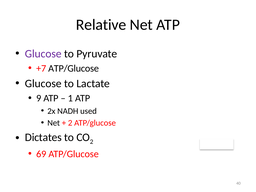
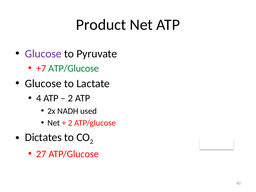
Relative: Relative -> Product (101, 25)
ATP/Glucose colour: black -> green (74, 68)
9: 9 -> 4 (39, 98)
1: 1 -> 2 (70, 98)
69: 69 -> 27 (41, 154)
